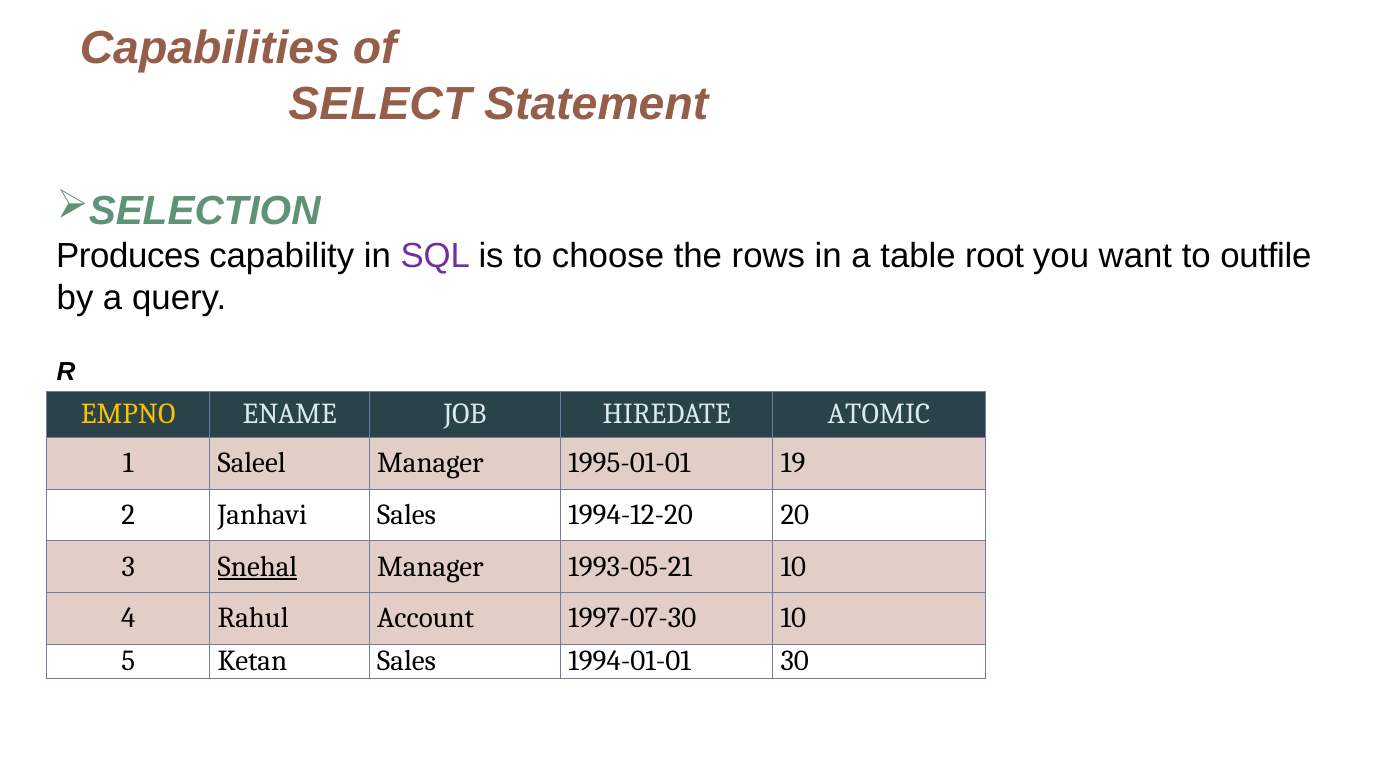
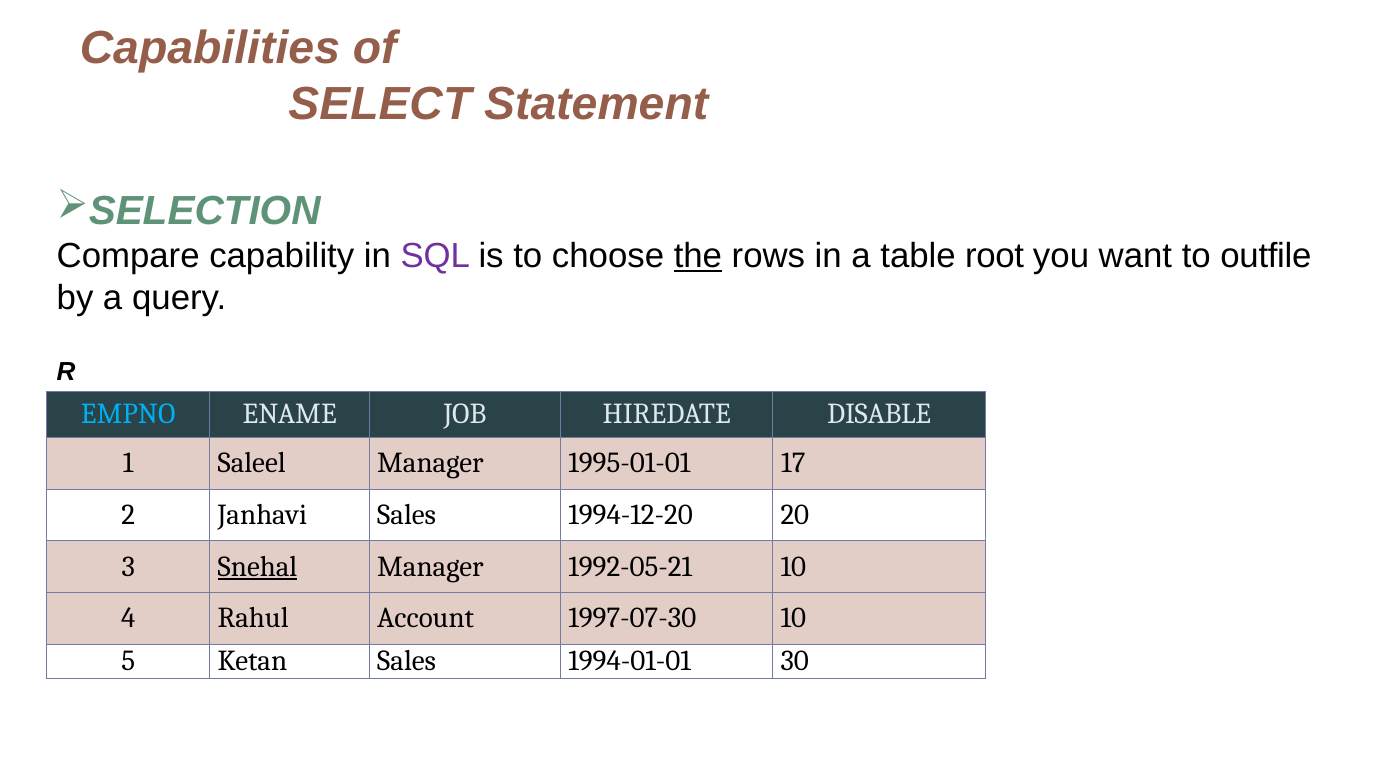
Produces: Produces -> Compare (128, 256)
the underline: none -> present (698, 256)
EMPNO colour: yellow -> light blue (128, 414)
ATOMIC: ATOMIC -> DISABLE (879, 414)
19: 19 -> 17 (793, 463)
1993-05-21: 1993-05-21 -> 1992-05-21 (630, 566)
